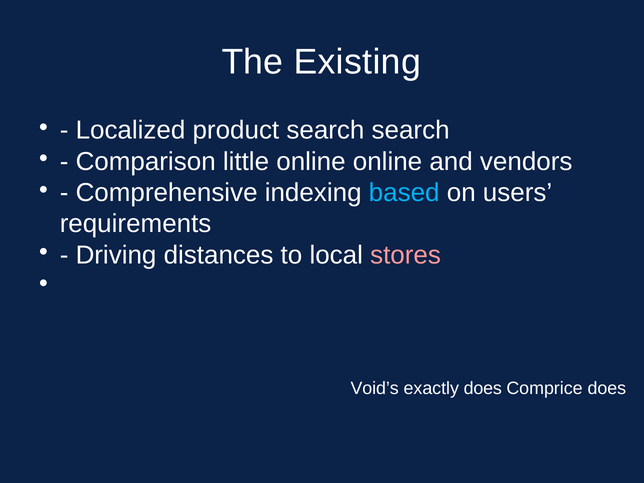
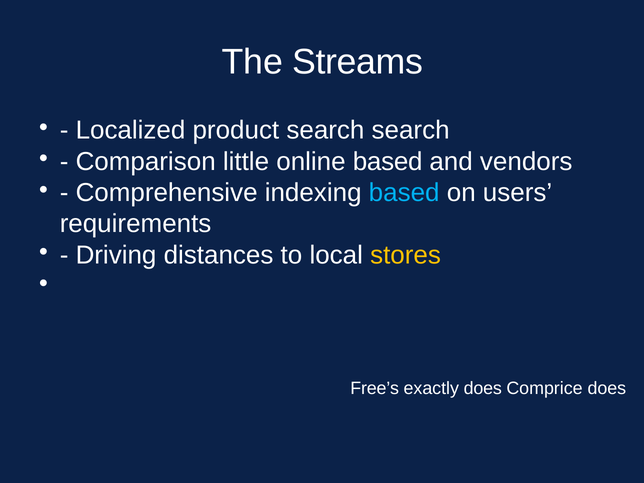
Existing: Existing -> Streams (358, 62)
online online: online -> based (388, 162)
stores colour: pink -> yellow (406, 255)
Void’s: Void’s -> Free’s (375, 389)
